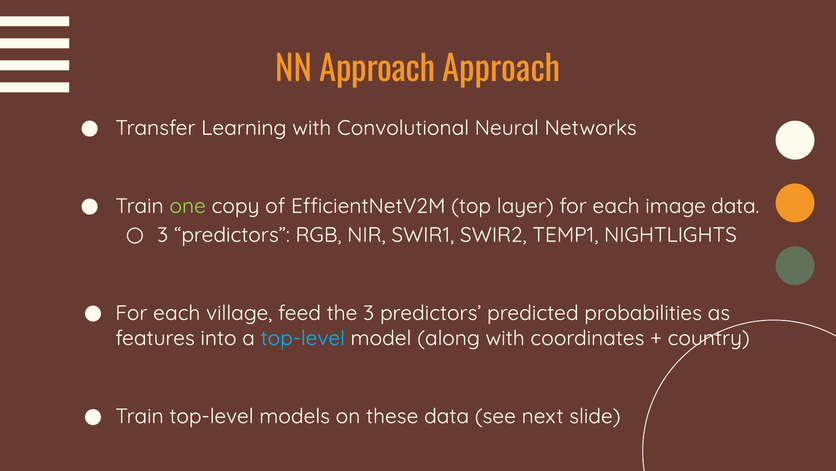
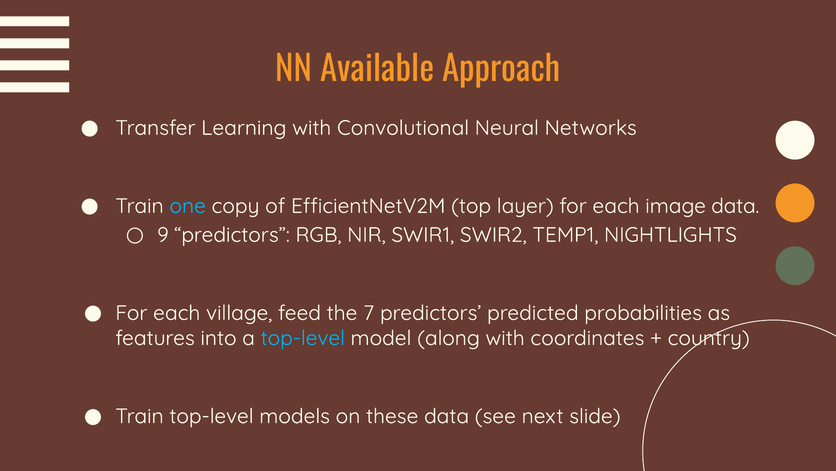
NN Approach: Approach -> Available (377, 69)
one colour: light green -> light blue (188, 206)
3: 3 -> 9 (163, 235)
the 3: 3 -> 7 (369, 313)
